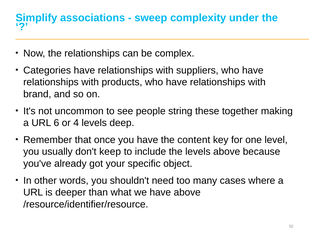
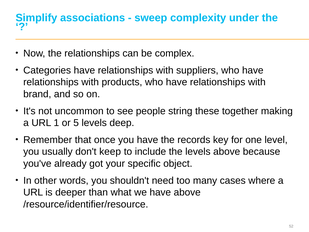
6: 6 -> 1 (56, 123)
4: 4 -> 5 (76, 123)
content: content -> records (194, 140)
